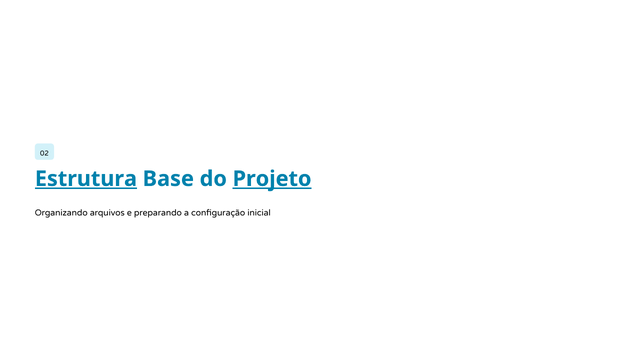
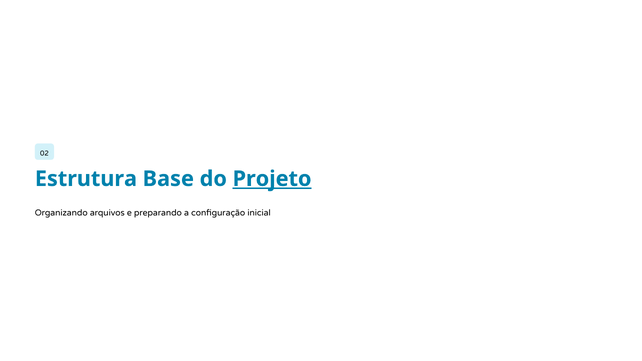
Estrutura underline: present -> none (86, 179)
